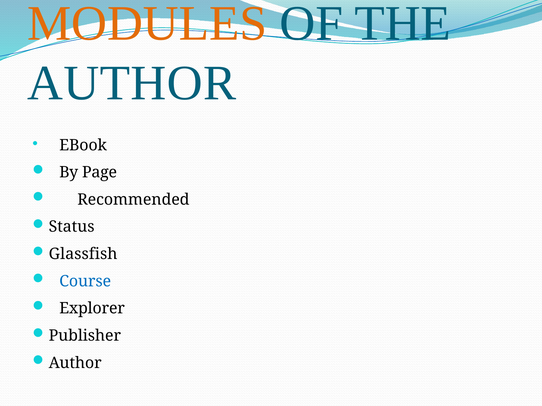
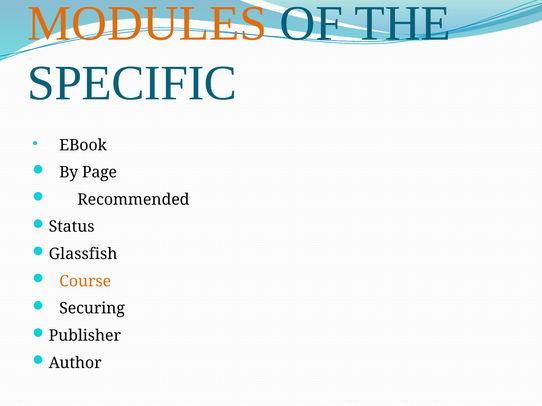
AUTHOR: AUTHOR -> SPECIFIC (132, 83)
Course colour: blue -> orange (85, 282)
Explorer: Explorer -> Securing (92, 309)
